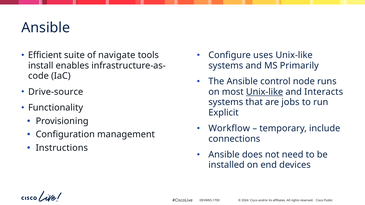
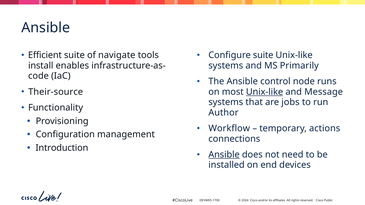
Configure uses: uses -> suite (263, 55)
Drive-source: Drive-source -> Their-source (56, 92)
Interacts: Interacts -> Message (324, 92)
Explicit: Explicit -> Author (223, 113)
include: include -> actions (325, 129)
Instructions: Instructions -> Introduction (62, 148)
Ansible underline: none -> present (224, 155)
